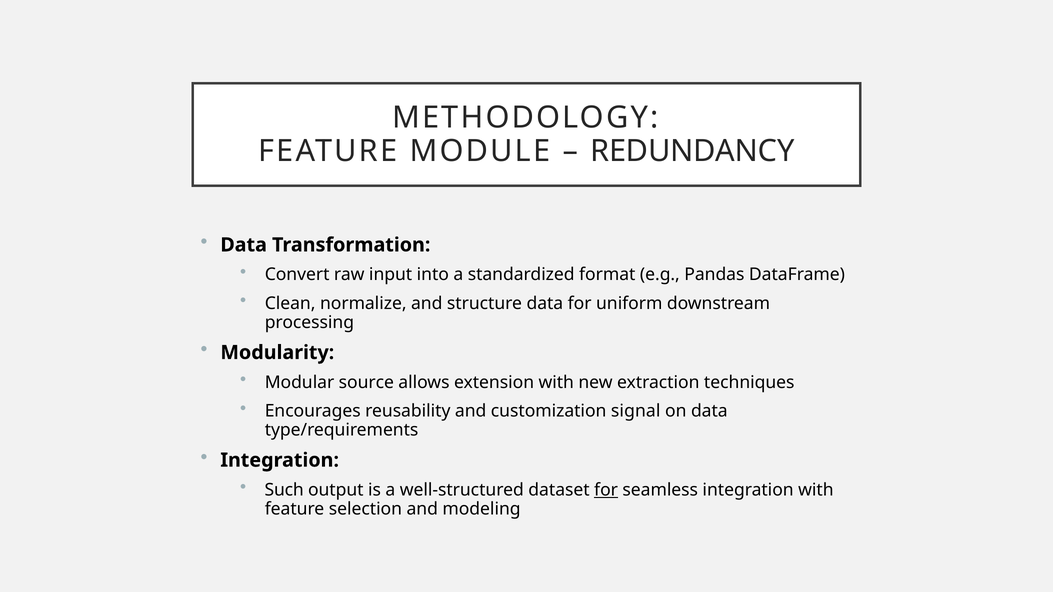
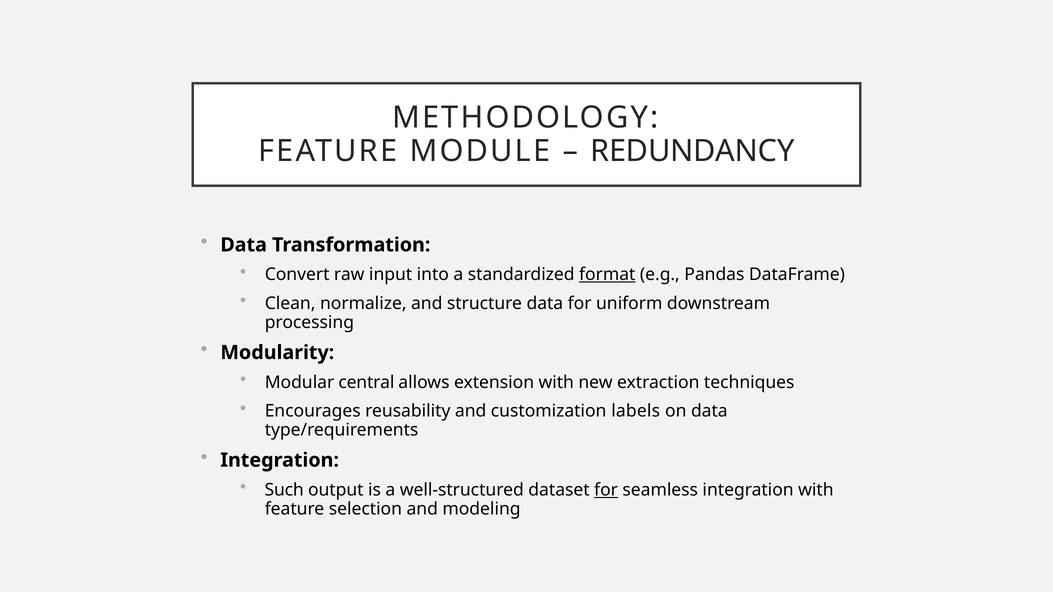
format underline: none -> present (607, 275)
source: source -> central (366, 382)
signal: signal -> labels (636, 411)
